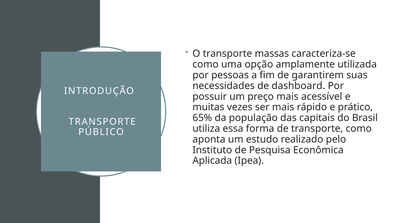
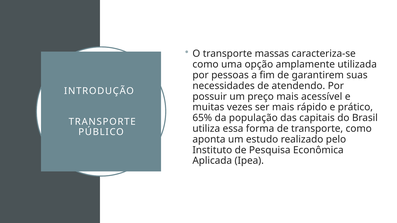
dashboard: dashboard -> atendendo (298, 86)
